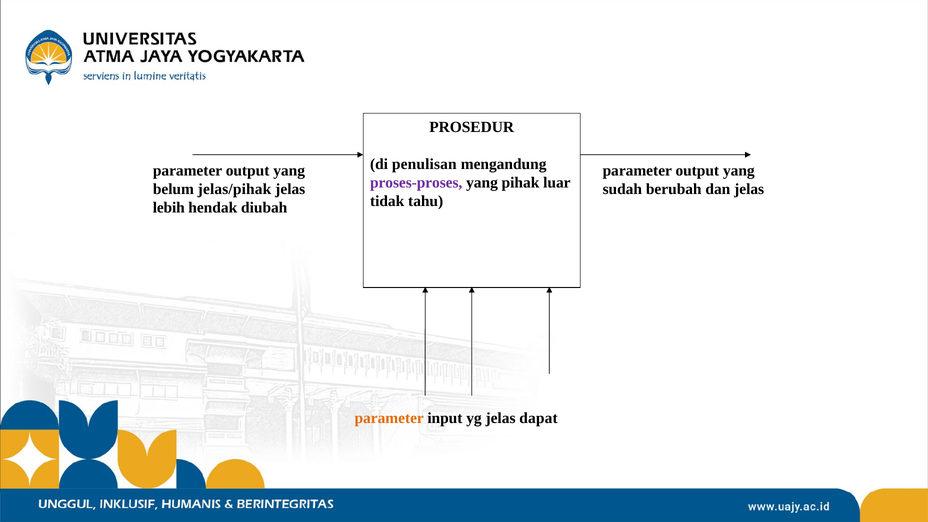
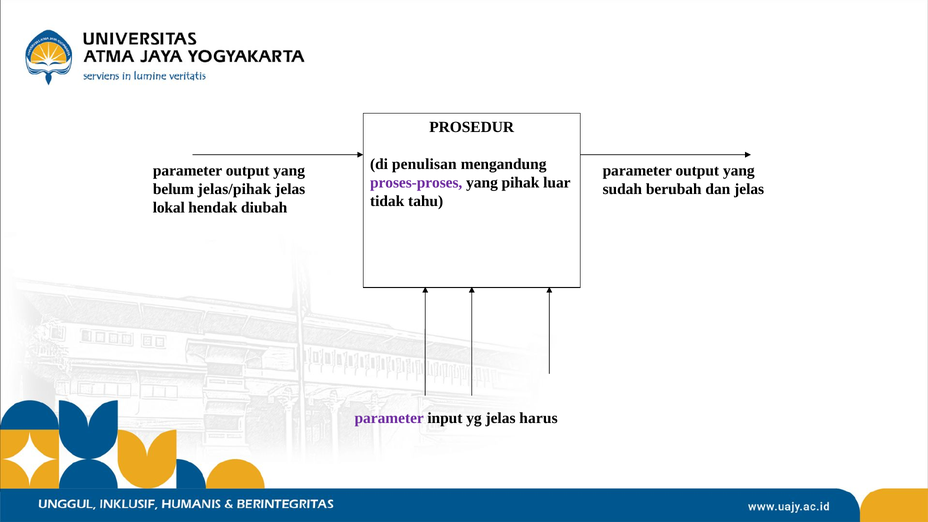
lebih: lebih -> lokal (169, 208)
parameter colour: orange -> purple (389, 418)
dapat: dapat -> harus (539, 418)
